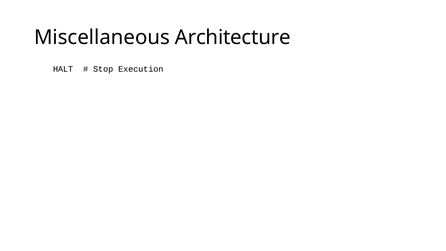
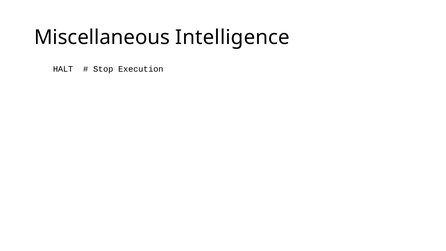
Architecture: Architecture -> Intelligence (233, 37)
